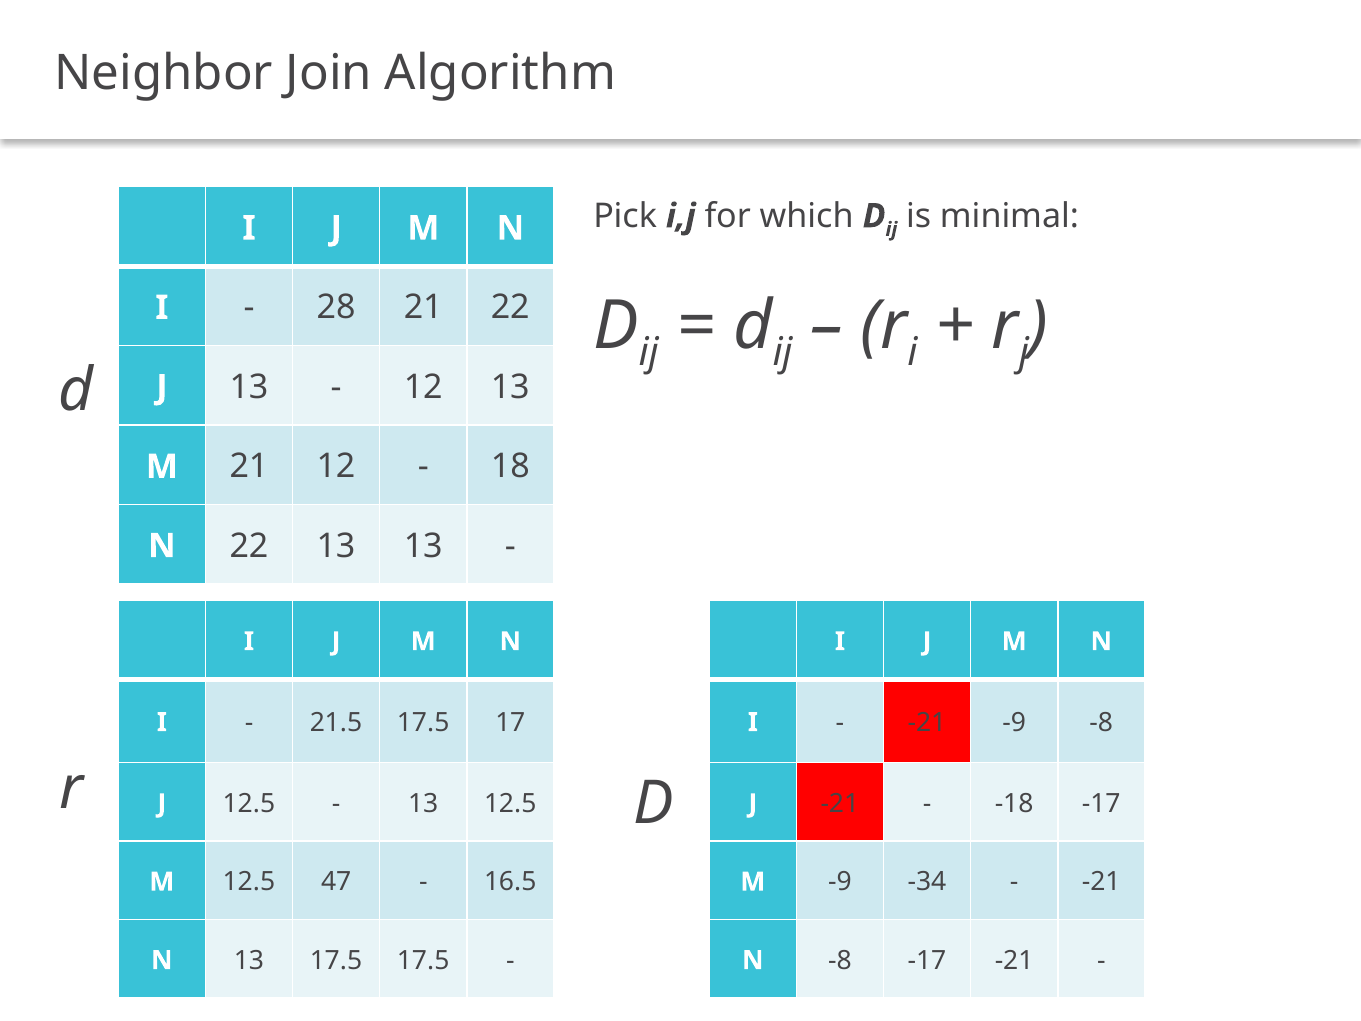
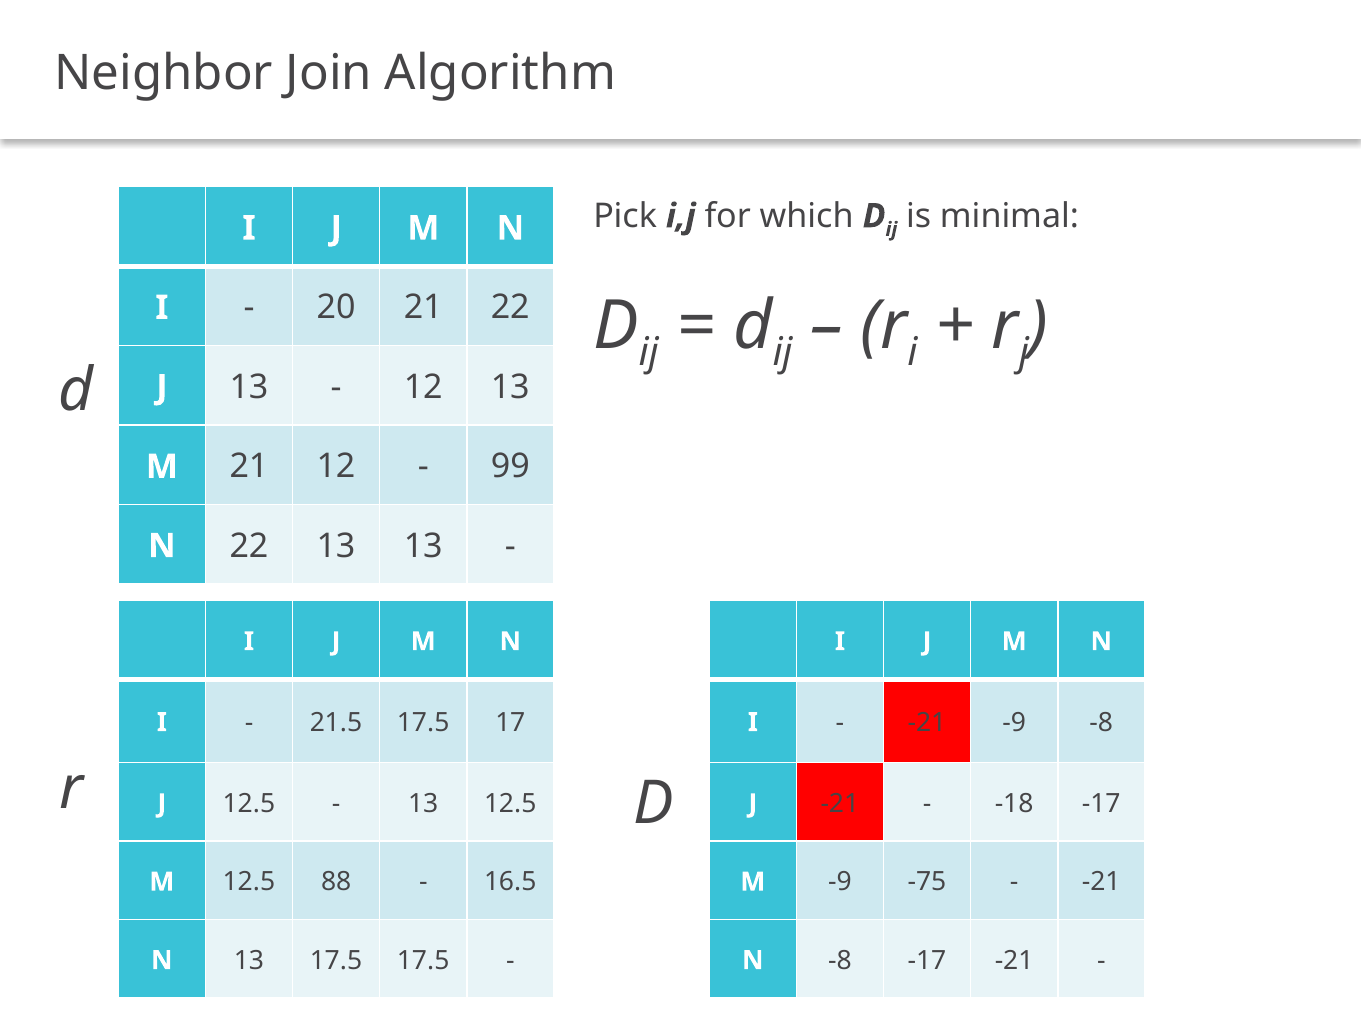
28: 28 -> 20 (336, 308)
18: 18 -> 99 (510, 466)
47: 47 -> 88 (336, 882)
-34: -34 -> -75 (927, 882)
